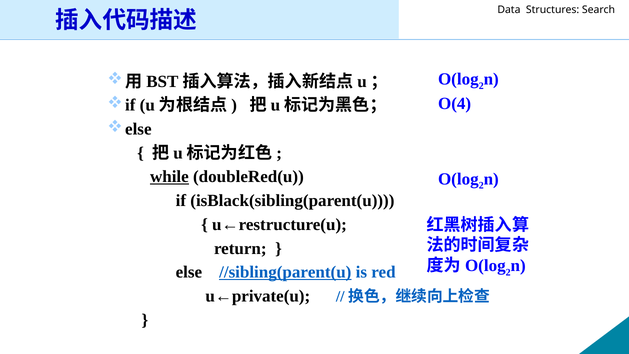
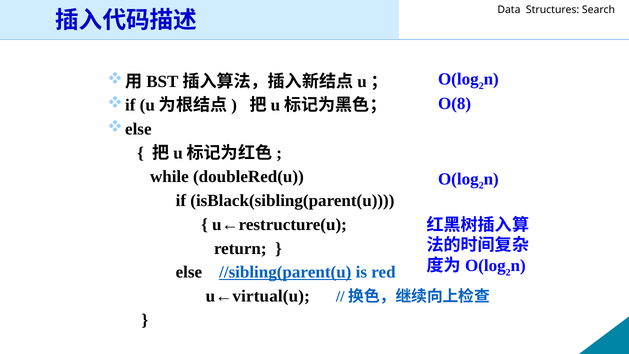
O(4: O(4 -> O(8 (455, 104)
while underline: present -> none (169, 177)
u←private(u: u←private(u -> u←virtual(u (258, 296)
